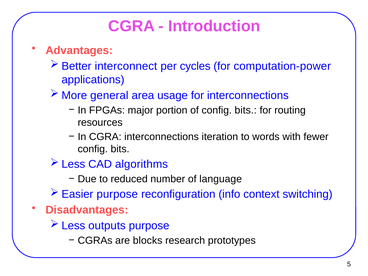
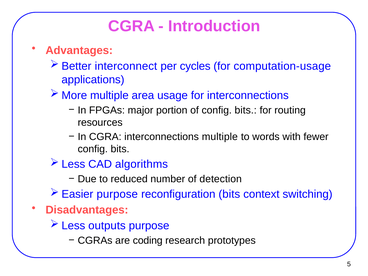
computation-power: computation-power -> computation-usage (282, 66)
general: general -> multiple (109, 95)
interconnections iteration: iteration -> multiple (220, 137)
language: language -> detection (221, 179)
reconfiguration info: info -> bits (229, 194)
blocks: blocks -> coding (148, 241)
